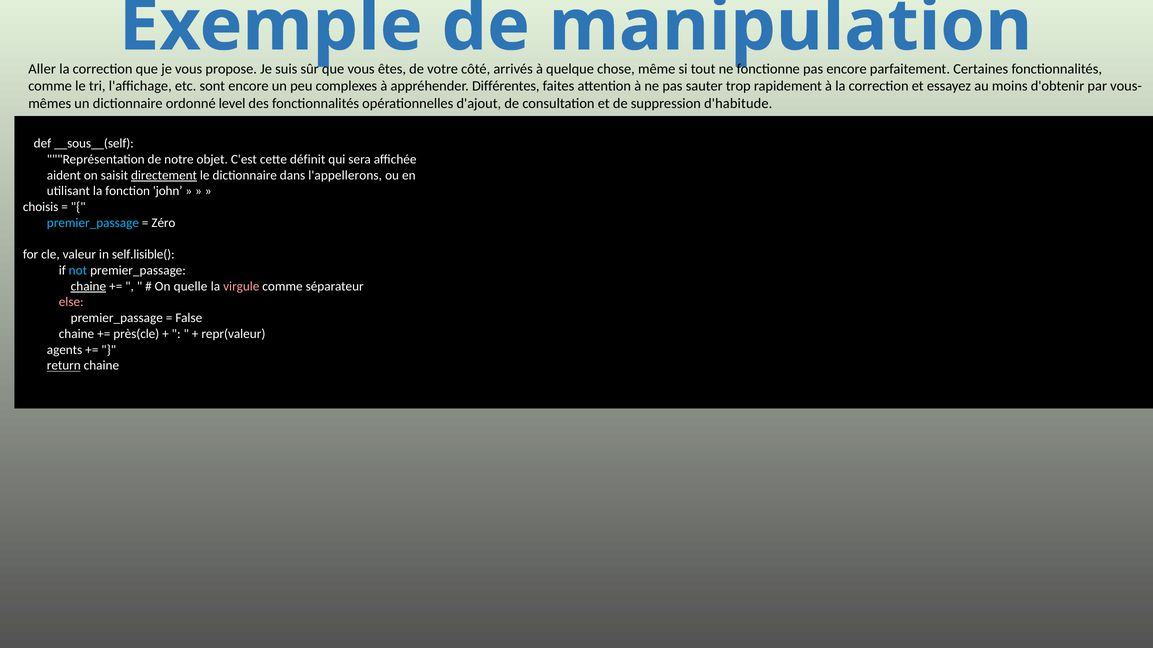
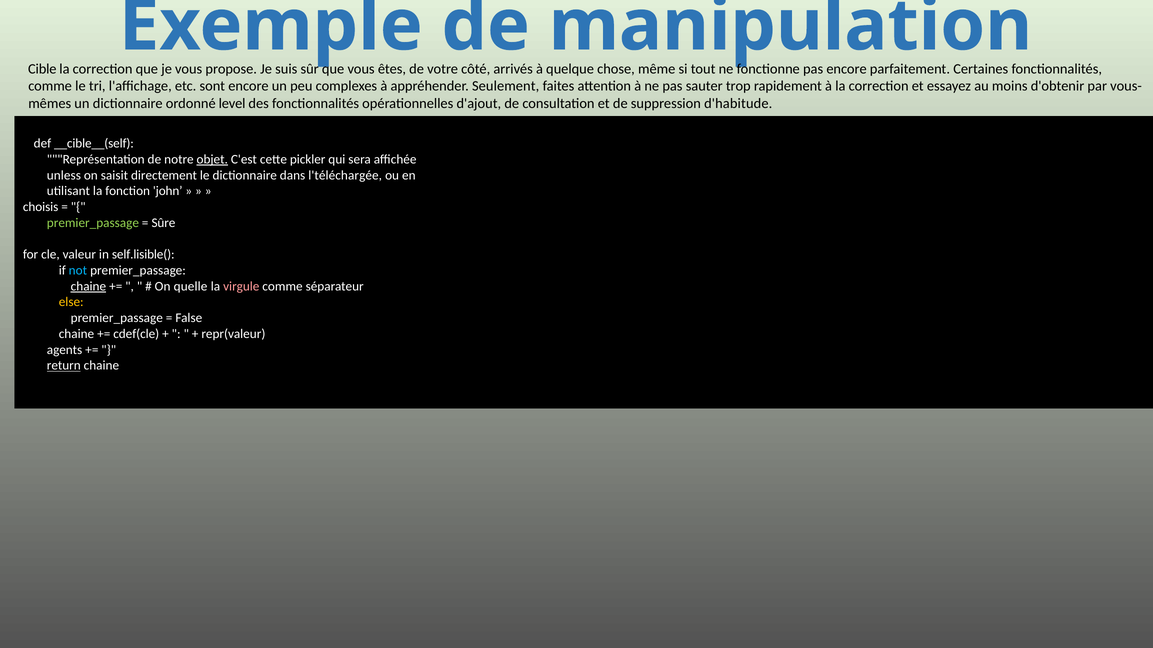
Aller: Aller -> Cible (42, 69)
Différentes: Différentes -> Seulement (506, 86)
__sous__(self: __sous__(self -> __cible__(self (94, 144)
objet underline: none -> present (212, 160)
définit: définit -> pickler (308, 160)
aident: aident -> unless (64, 175)
directement underline: present -> none (164, 175)
l'appellerons: l'appellerons -> l'téléchargée (345, 175)
premier_passage colour: light blue -> light green (93, 223)
Zéro: Zéro -> Sûre (163, 223)
else colour: pink -> yellow (71, 302)
près(cle: près(cle -> cdef(cle (136, 334)
